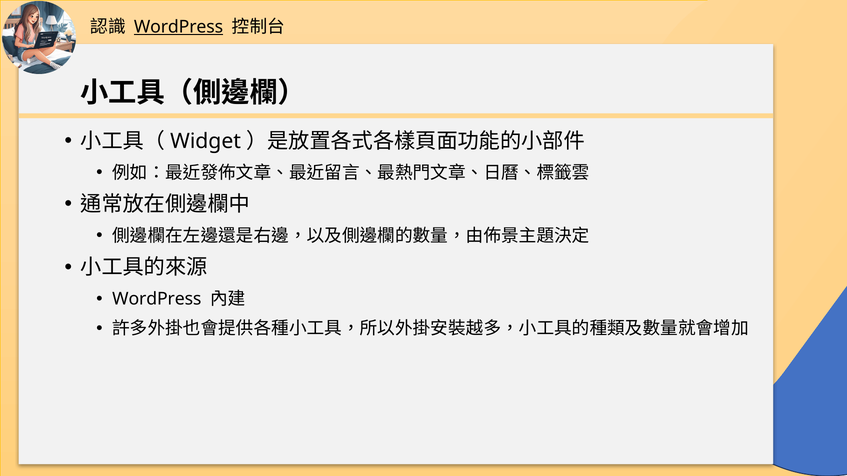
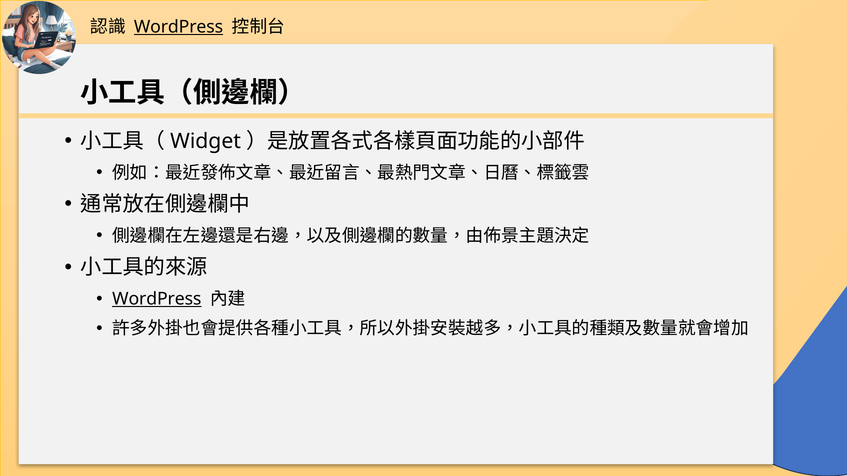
WordPress underline: none -> present (157, 299)
